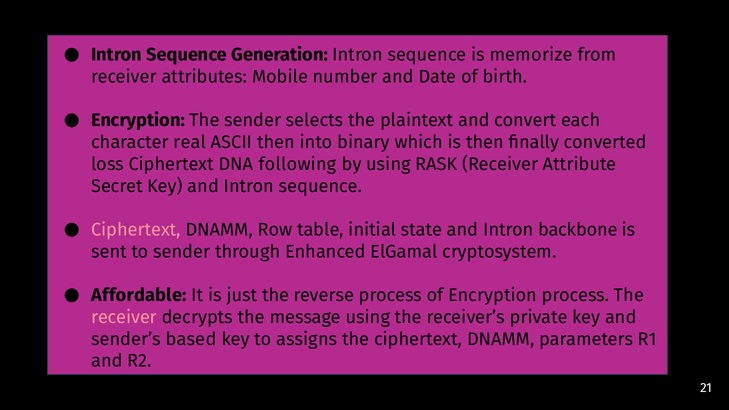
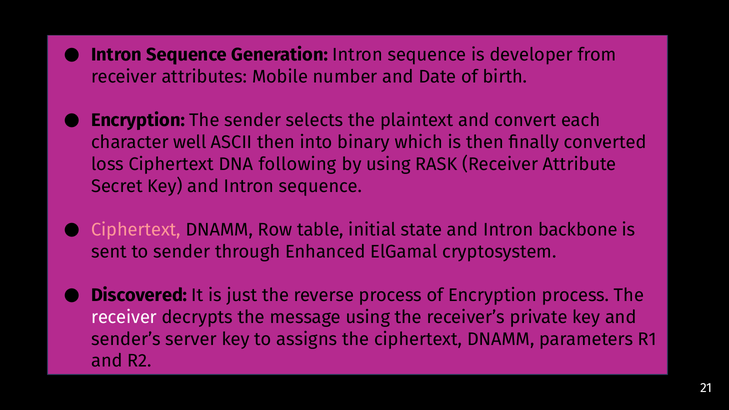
memorize: memorize -> developer (531, 55)
real: real -> well (190, 142)
Affordable: Affordable -> Discovered (139, 295)
receiver colour: pink -> white (124, 317)
based: based -> server (191, 339)
